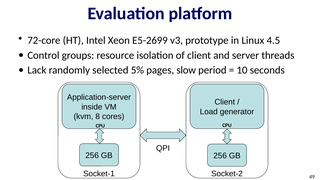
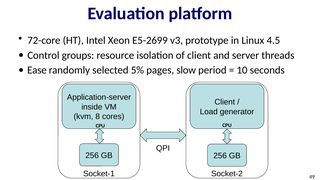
Lack: Lack -> Ease (37, 70)
